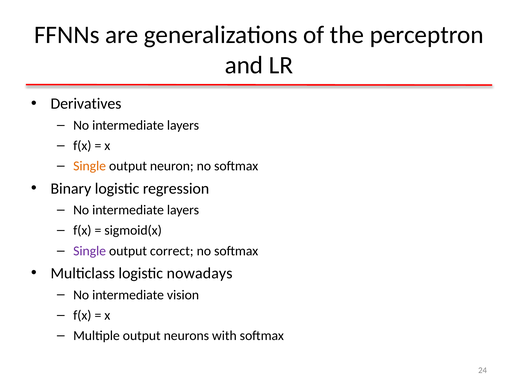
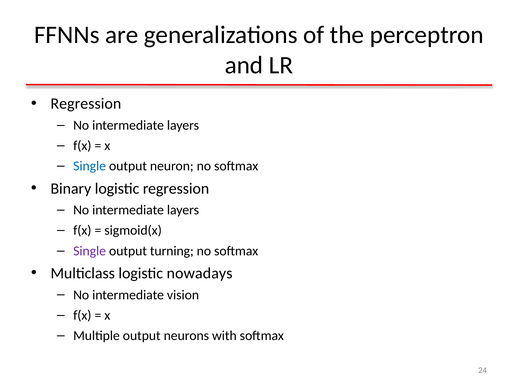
Derivatives: Derivatives -> Regression (86, 104)
Single colour: orange -> blue (90, 166)
correct: correct -> turning (172, 251)
